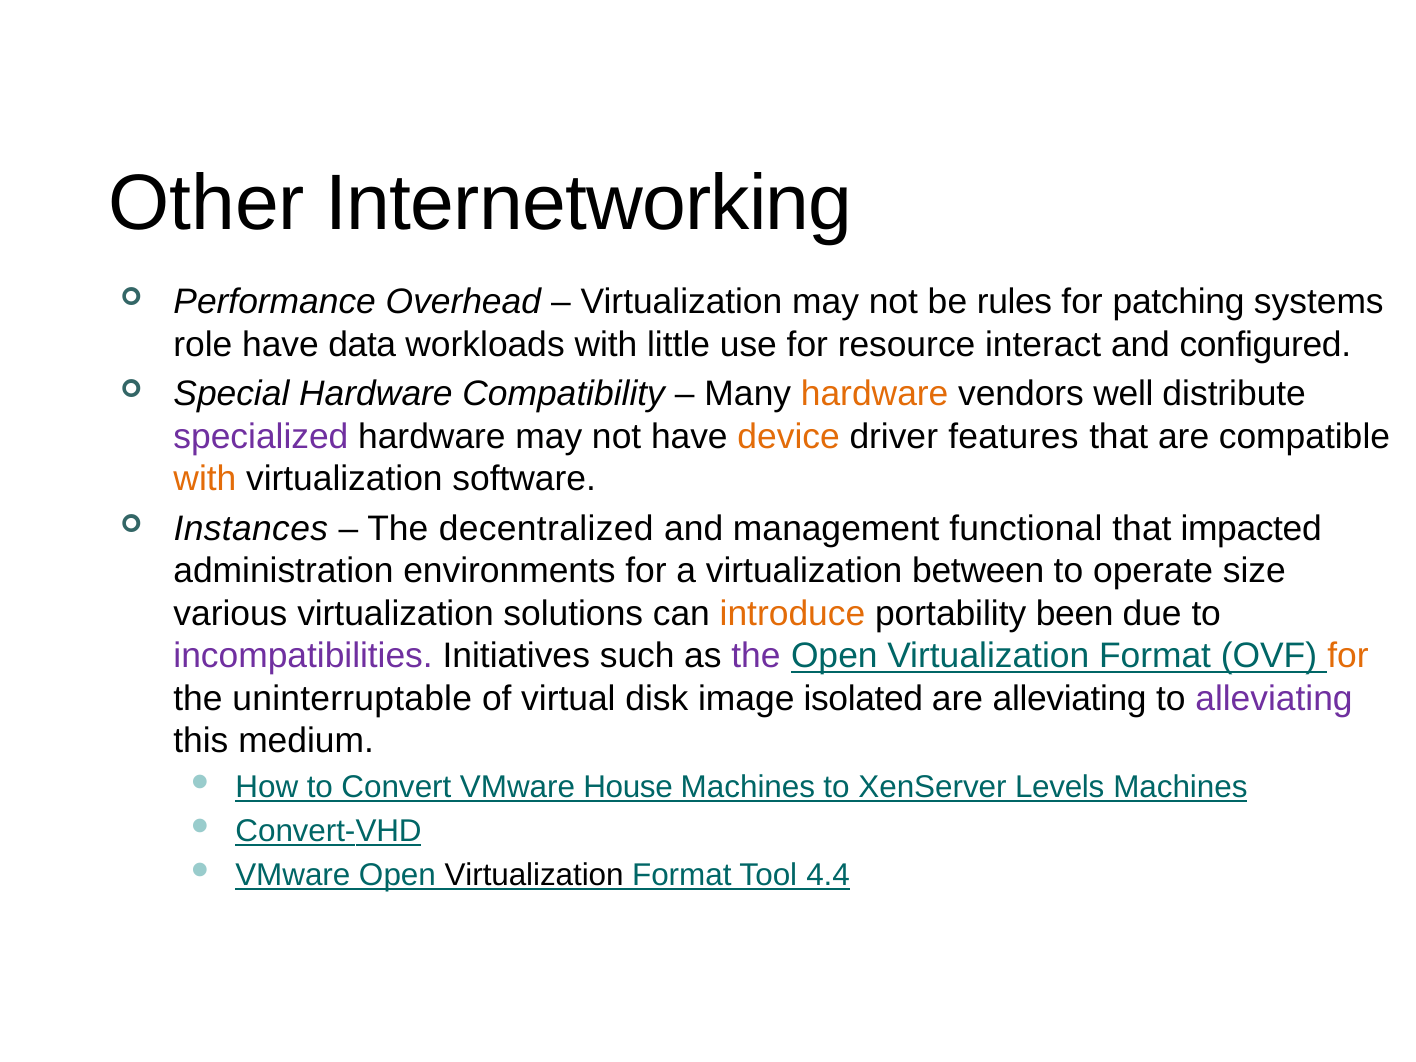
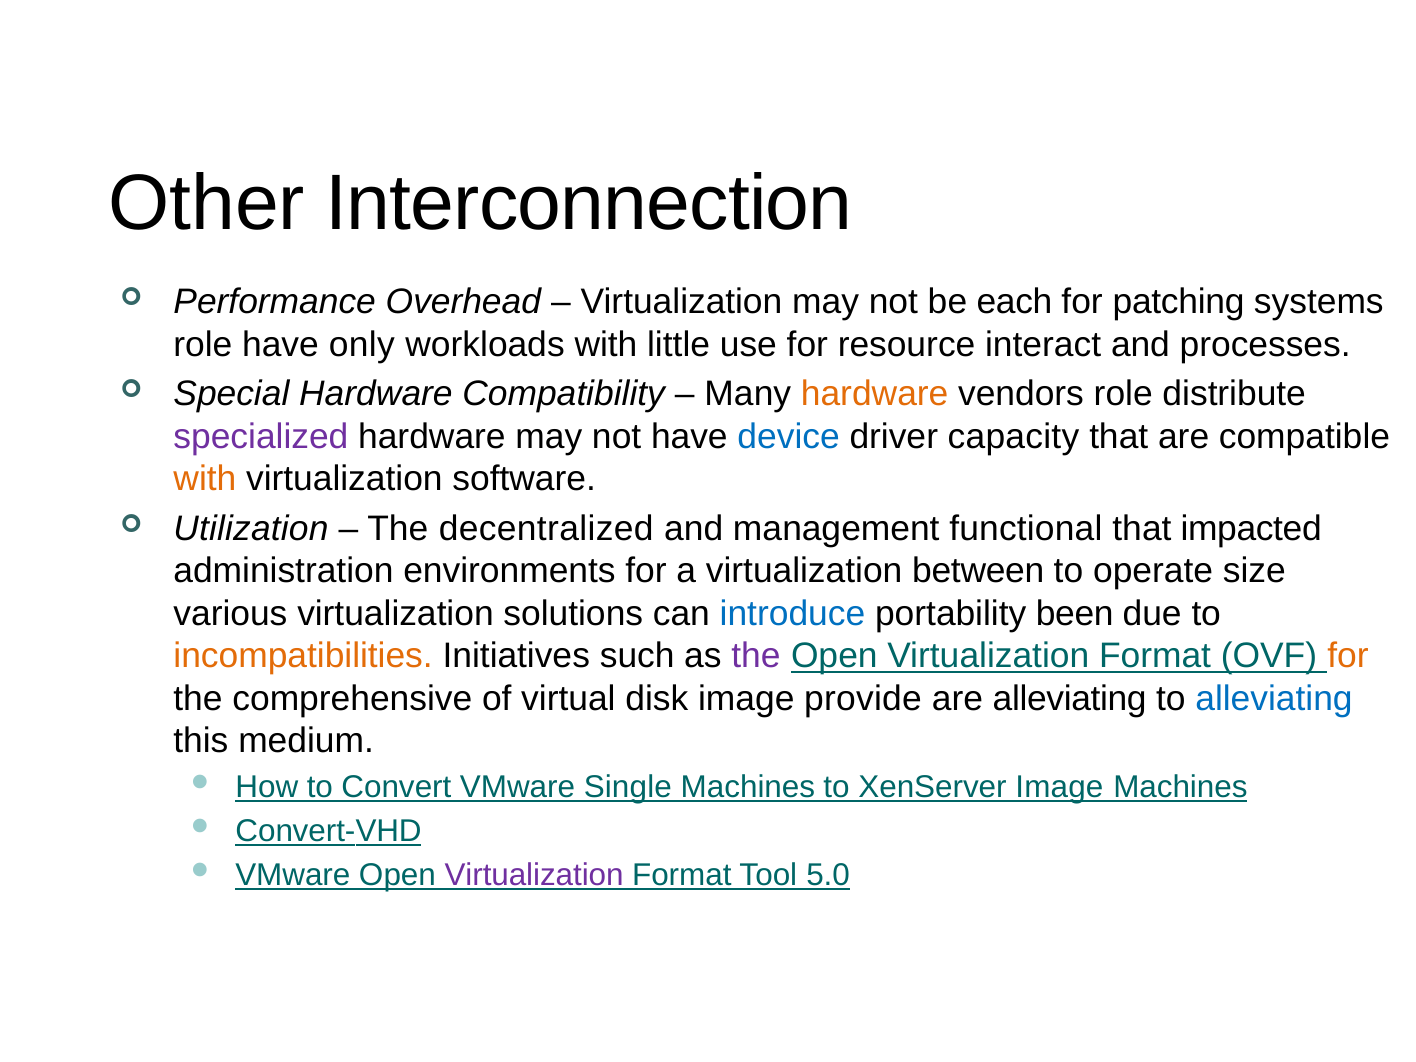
Internetworking: Internetworking -> Interconnection (589, 203)
rules: rules -> each (1015, 302)
data: data -> only (362, 345)
configured: configured -> processes (1265, 345)
vendors well: well -> role (1123, 394)
device colour: orange -> blue (789, 437)
features: features -> capacity (1013, 437)
Instances: Instances -> Utilization (251, 529)
introduce colour: orange -> blue (792, 614)
incompatibilities colour: purple -> orange (303, 656)
uninterruptable: uninterruptable -> comprehensive (352, 699)
isolated: isolated -> provide (863, 699)
alleviating colour: purple -> blue (1274, 699)
House: House -> Single (628, 787)
XenServer Levels: Levels -> Image (1059, 787)
Virtualization colour: black -> purple (534, 875)
4.4: 4.4 -> 5.0 (828, 875)
